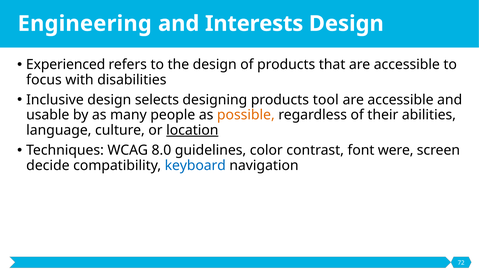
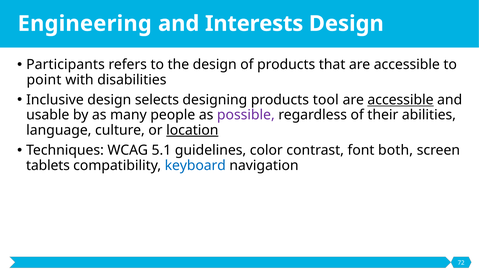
Experienced: Experienced -> Participants (66, 65)
focus: focus -> point (44, 80)
accessible underline: none -> present (401, 100)
possible colour: orange -> purple (246, 115)
8.0: 8.0 -> 5.1 (161, 150)
were: were -> both (396, 150)
decide: decide -> tablets (48, 165)
